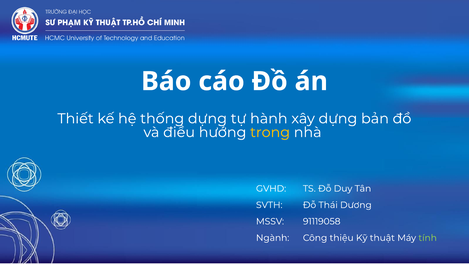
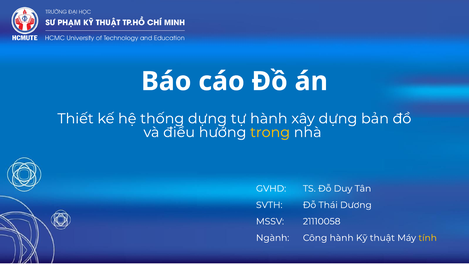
91119058: 91119058 -> 21110058 (322, 221)
Công thiệu: thiệu -> hành (342, 238)
tính colour: light green -> yellow (428, 238)
